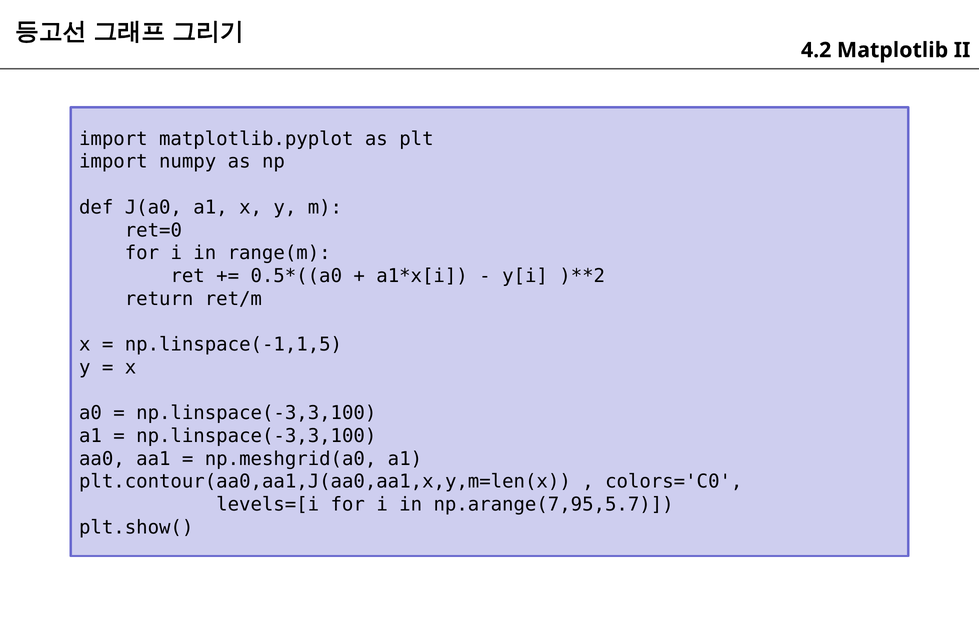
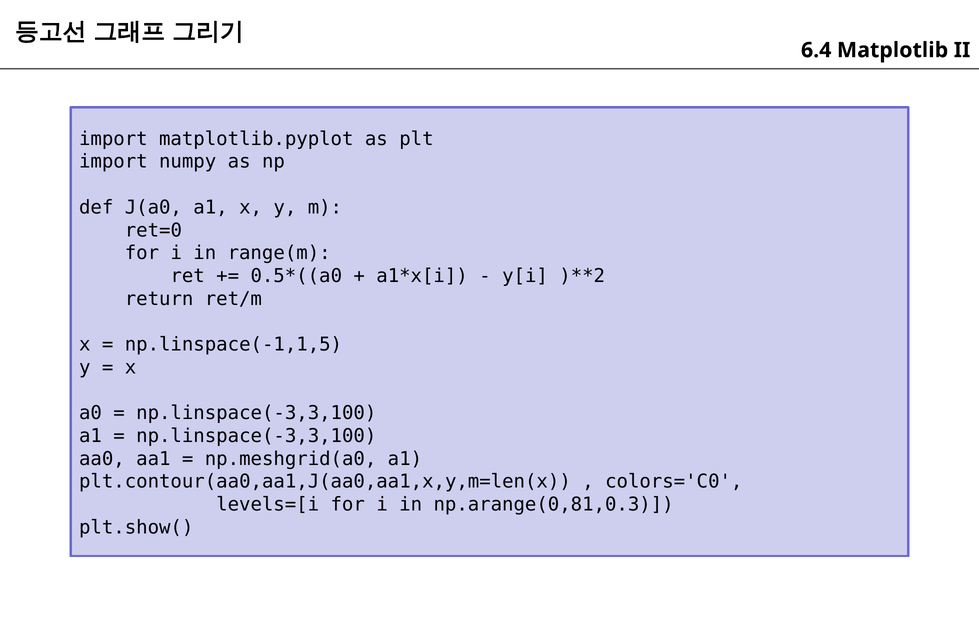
4.2: 4.2 -> 6.4 (816, 50)
np.arange(7,95,5.7: np.arange(7,95,5.7 -> np.arange(0,81,0.3 (554, 504)
